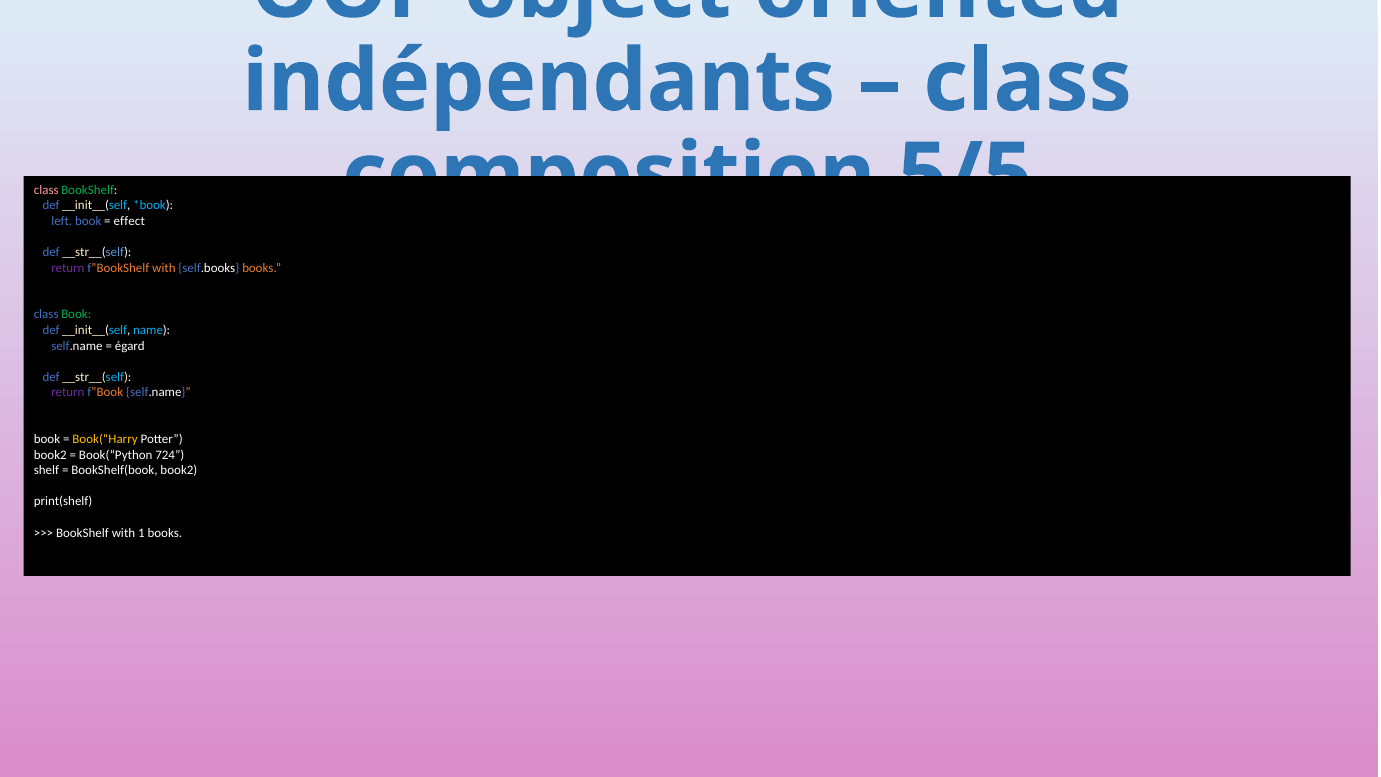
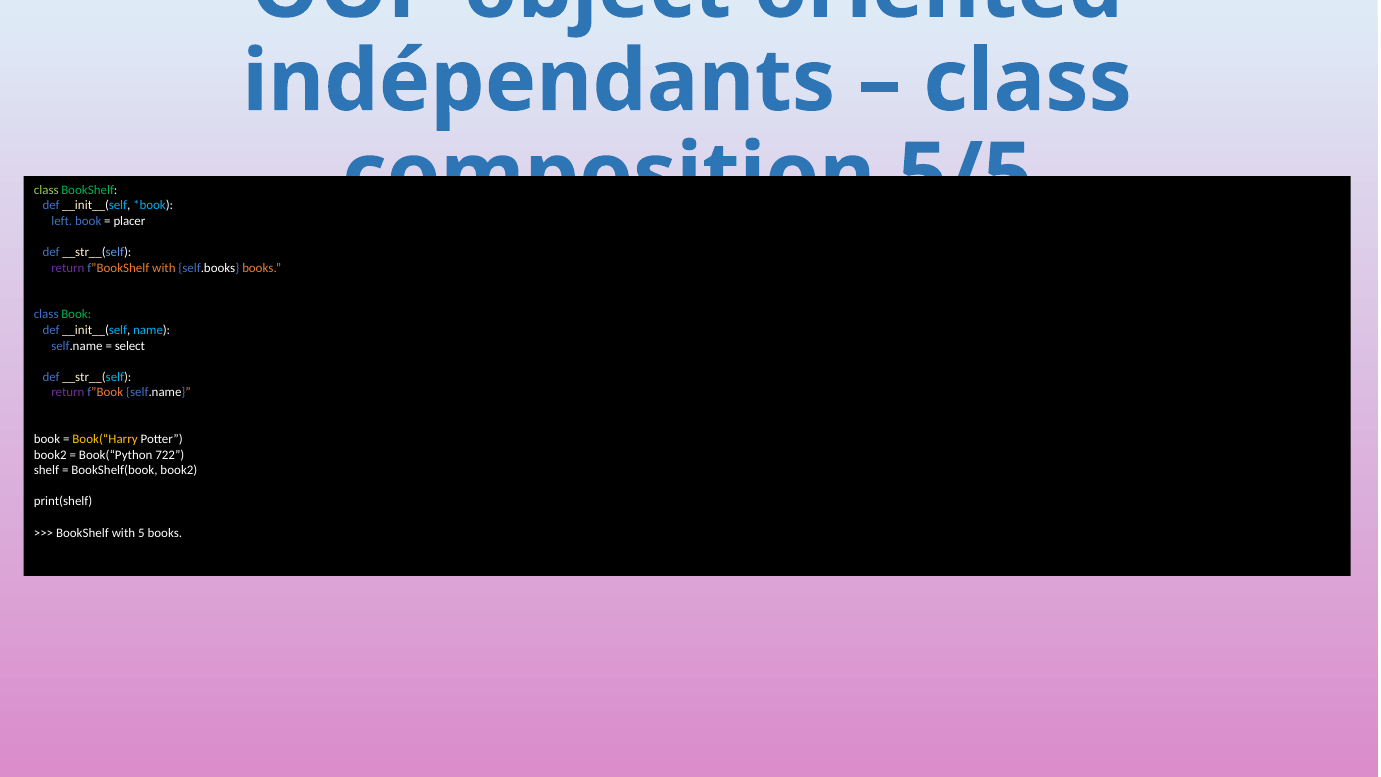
class colour: pink -> light green (46, 190)
effect: effect -> placer (129, 221)
égard: égard -> select (130, 346)
724: 724 -> 722 (170, 455)
1: 1 -> 5 (141, 533)
